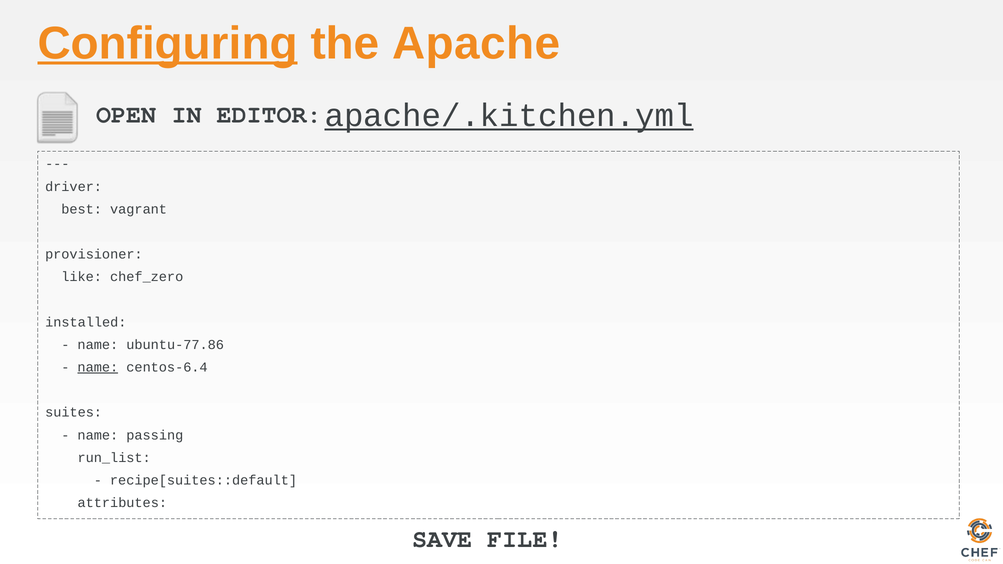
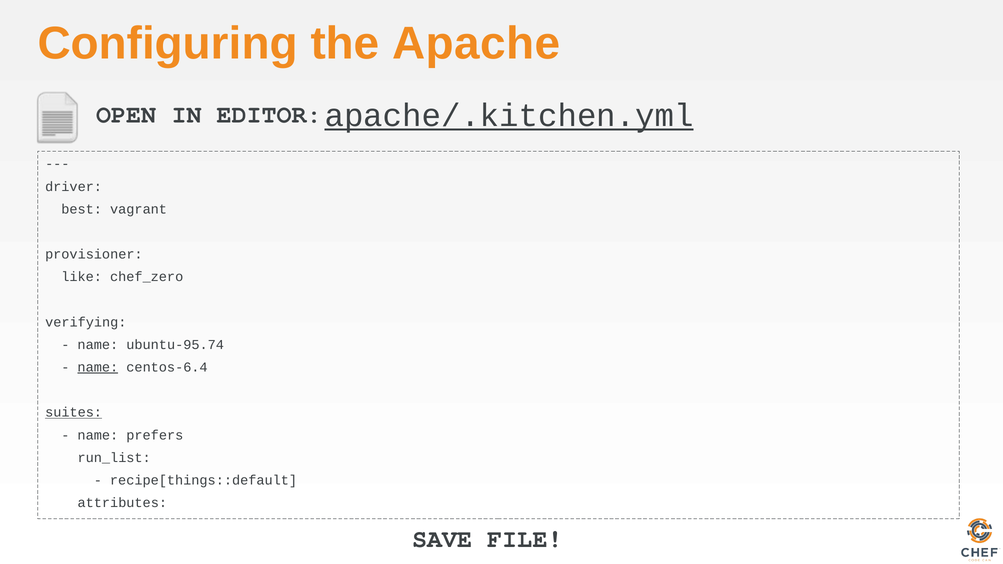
Configuring underline: present -> none (168, 43)
installed: installed -> verifying (86, 322)
ubuntu-77.86: ubuntu-77.86 -> ubuntu-95.74 (175, 345)
suites underline: none -> present (74, 413)
passing: passing -> prefers (155, 435)
recipe[suites::default: recipe[suites::default -> recipe[things::default (204, 480)
